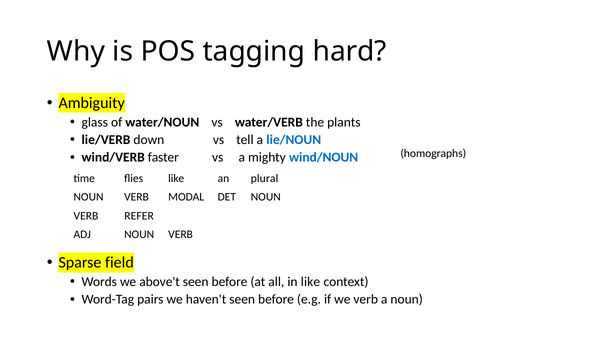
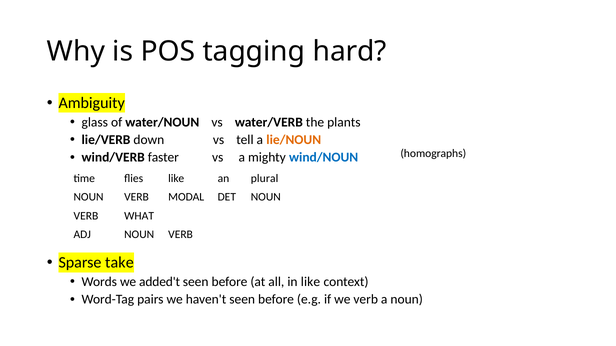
lie/NOUN colour: blue -> orange (294, 140)
REFER: REFER -> WHAT (139, 216)
field: field -> take (119, 263)
above't: above't -> added't (160, 282)
